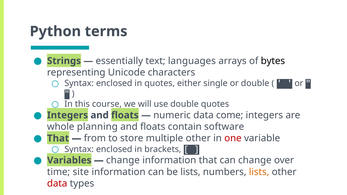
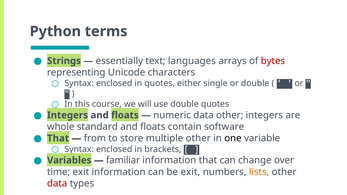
bytes colour: black -> red (273, 61)
data come: come -> other (230, 115)
planning: planning -> standard (97, 127)
one colour: red -> black (233, 138)
change: change -> familiar (123, 160)
time site: site -> exit (81, 172)
be lists: lists -> exit (190, 172)
